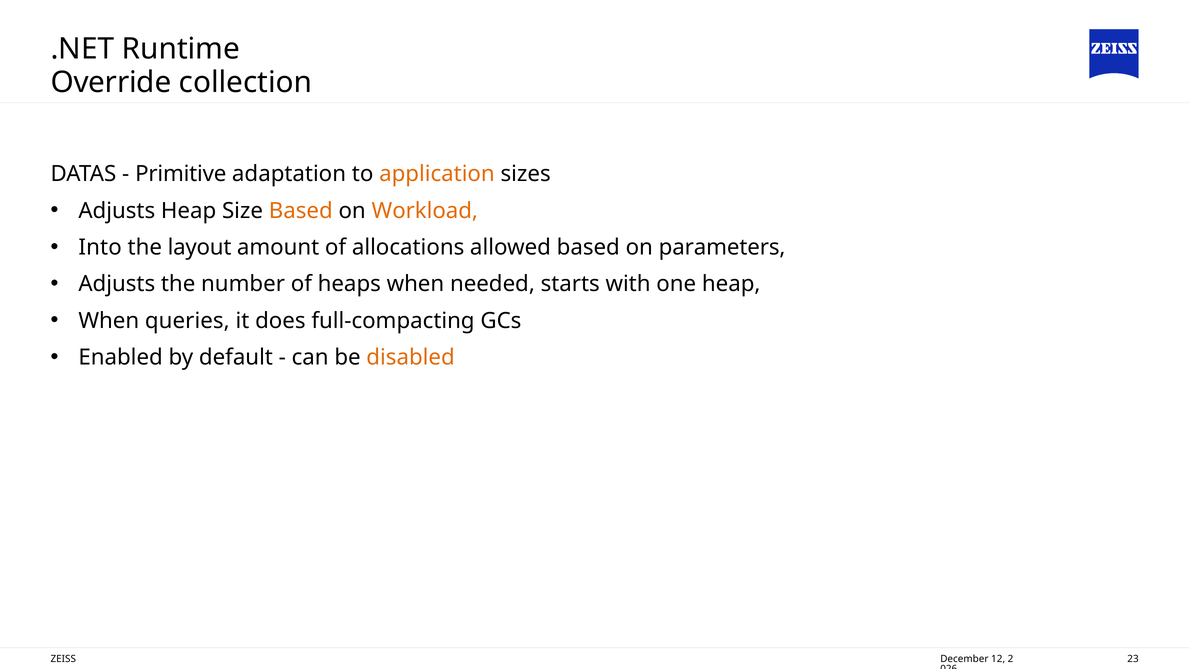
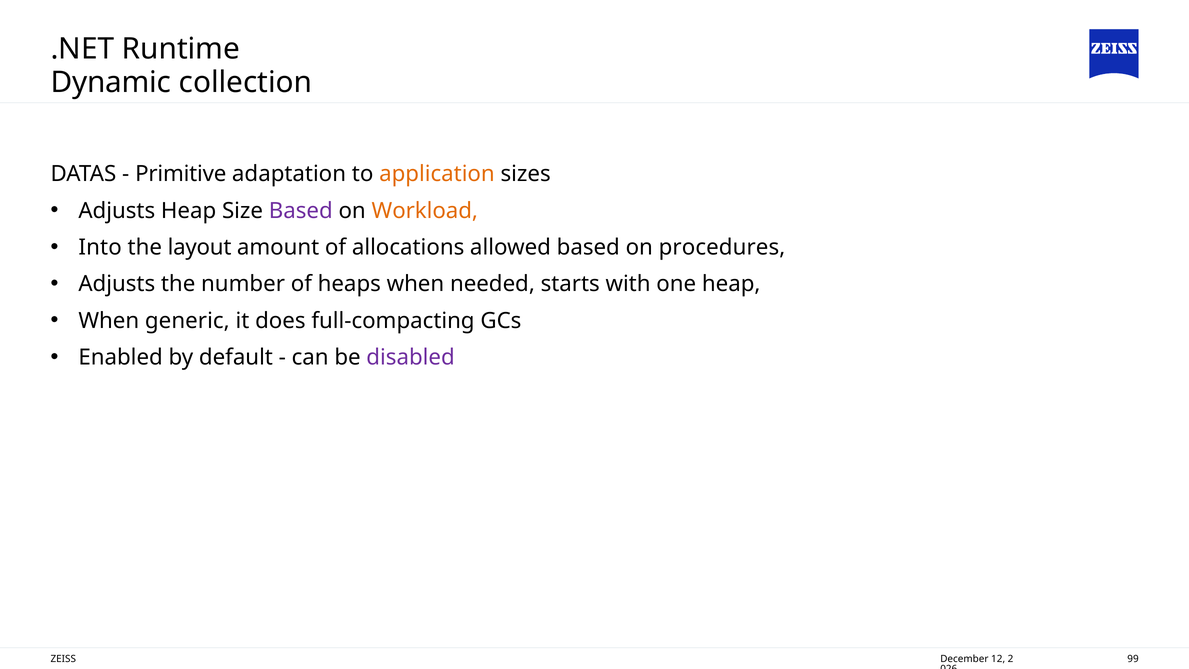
Override: Override -> Dynamic (111, 83)
Based colour: orange -> purple (301, 211)
parameters: parameters -> procedures (722, 247)
queries: queries -> generic (187, 321)
disabled colour: orange -> purple (411, 357)
23: 23 -> 99 (1133, 659)
